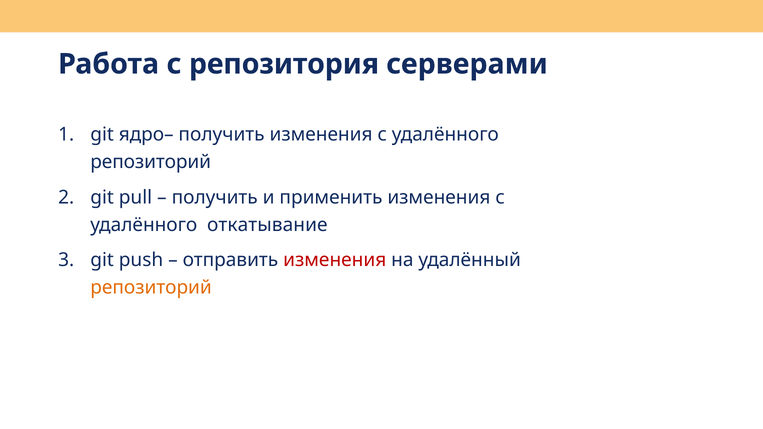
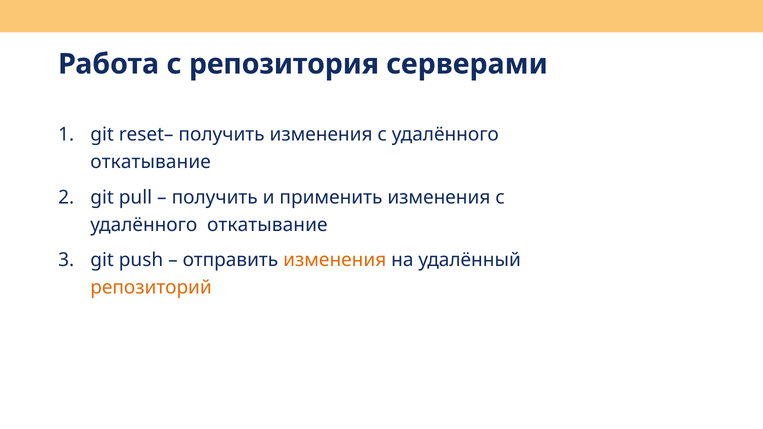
ядро–: ядро– -> reset– (146, 134)
репозиторий: репозиторий -> откатывание (151, 162)
изменения colour: red -> orange (335, 260)
